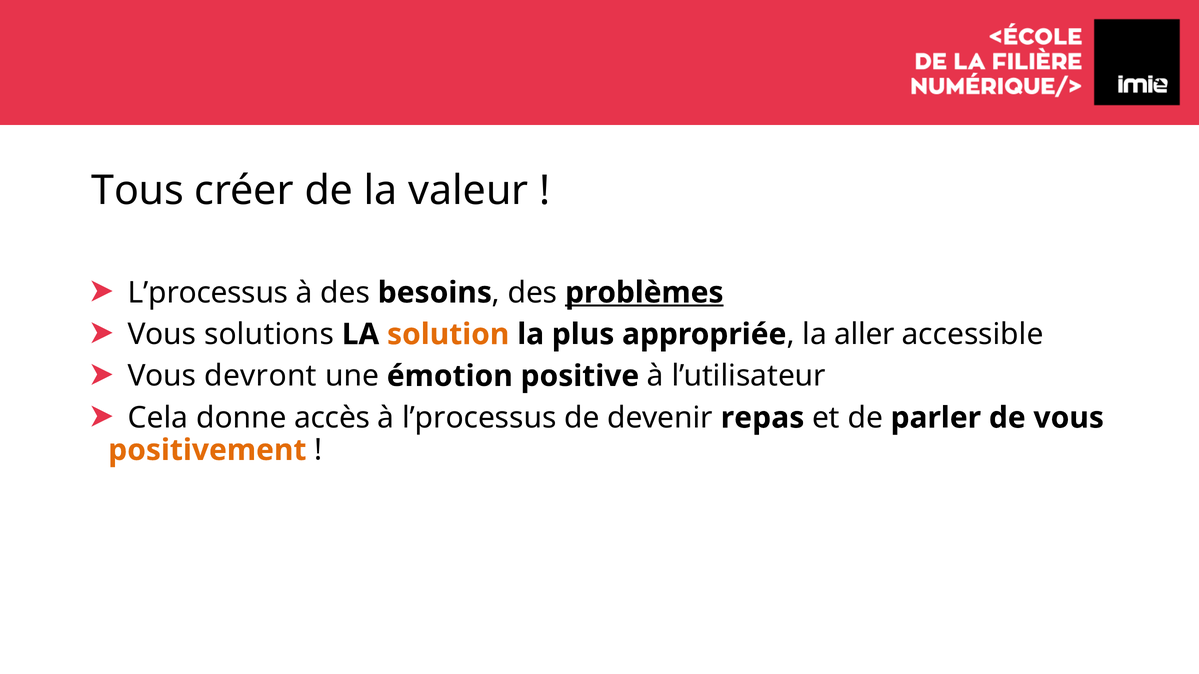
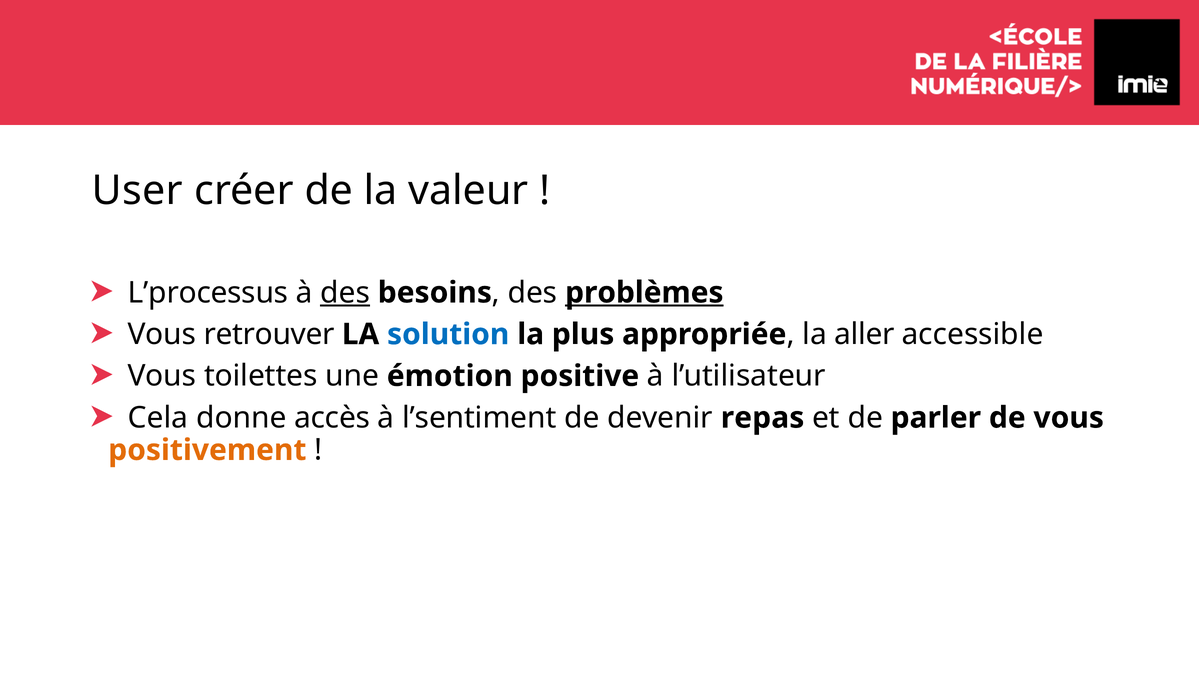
Tous: Tous -> User (137, 191)
des underline: none -> present (345, 293)
solutions: solutions -> retrouver (269, 335)
solution colour: orange -> blue (448, 335)
devront: devront -> toilettes (261, 376)
à l’processus: l’processus -> l’sentiment (479, 418)
